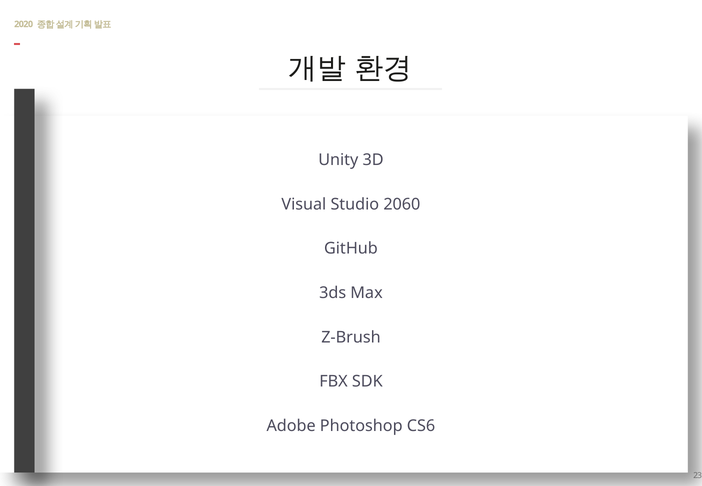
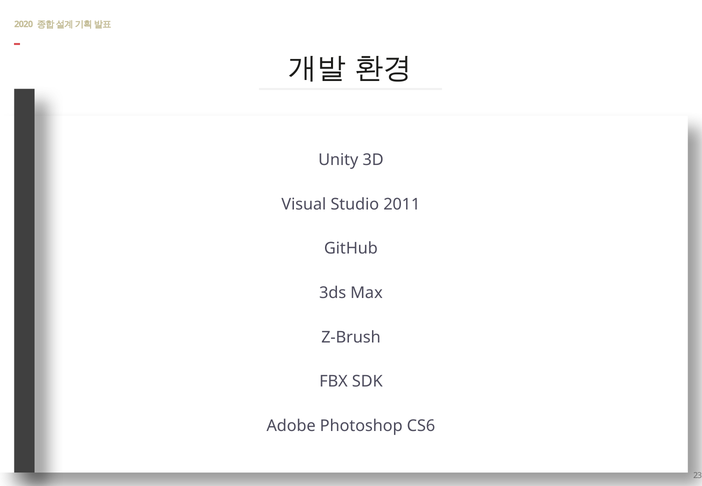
2060: 2060 -> 2011 (402, 204)
